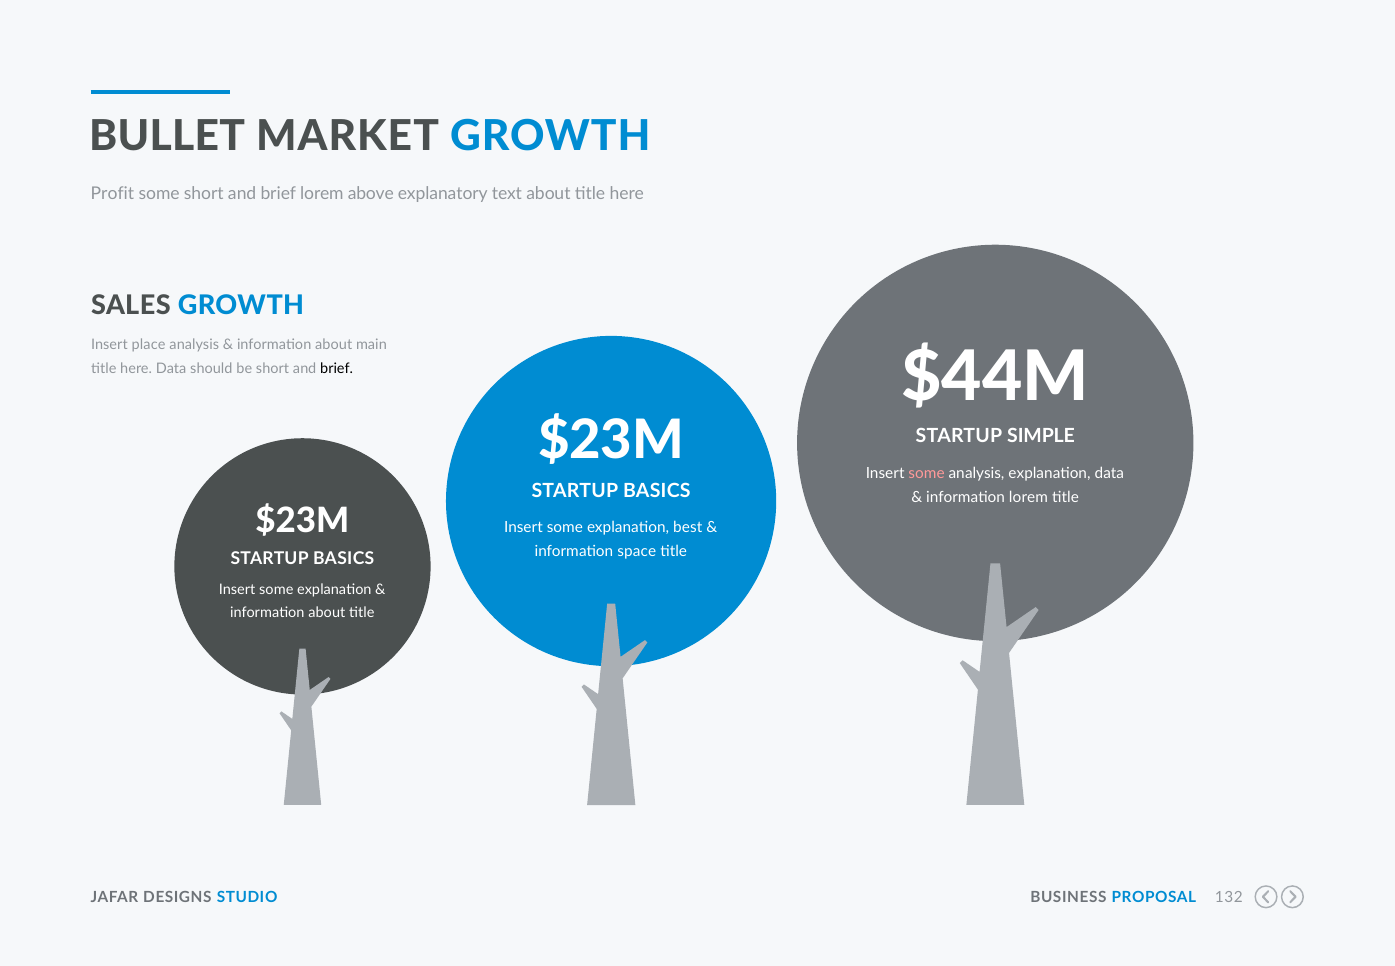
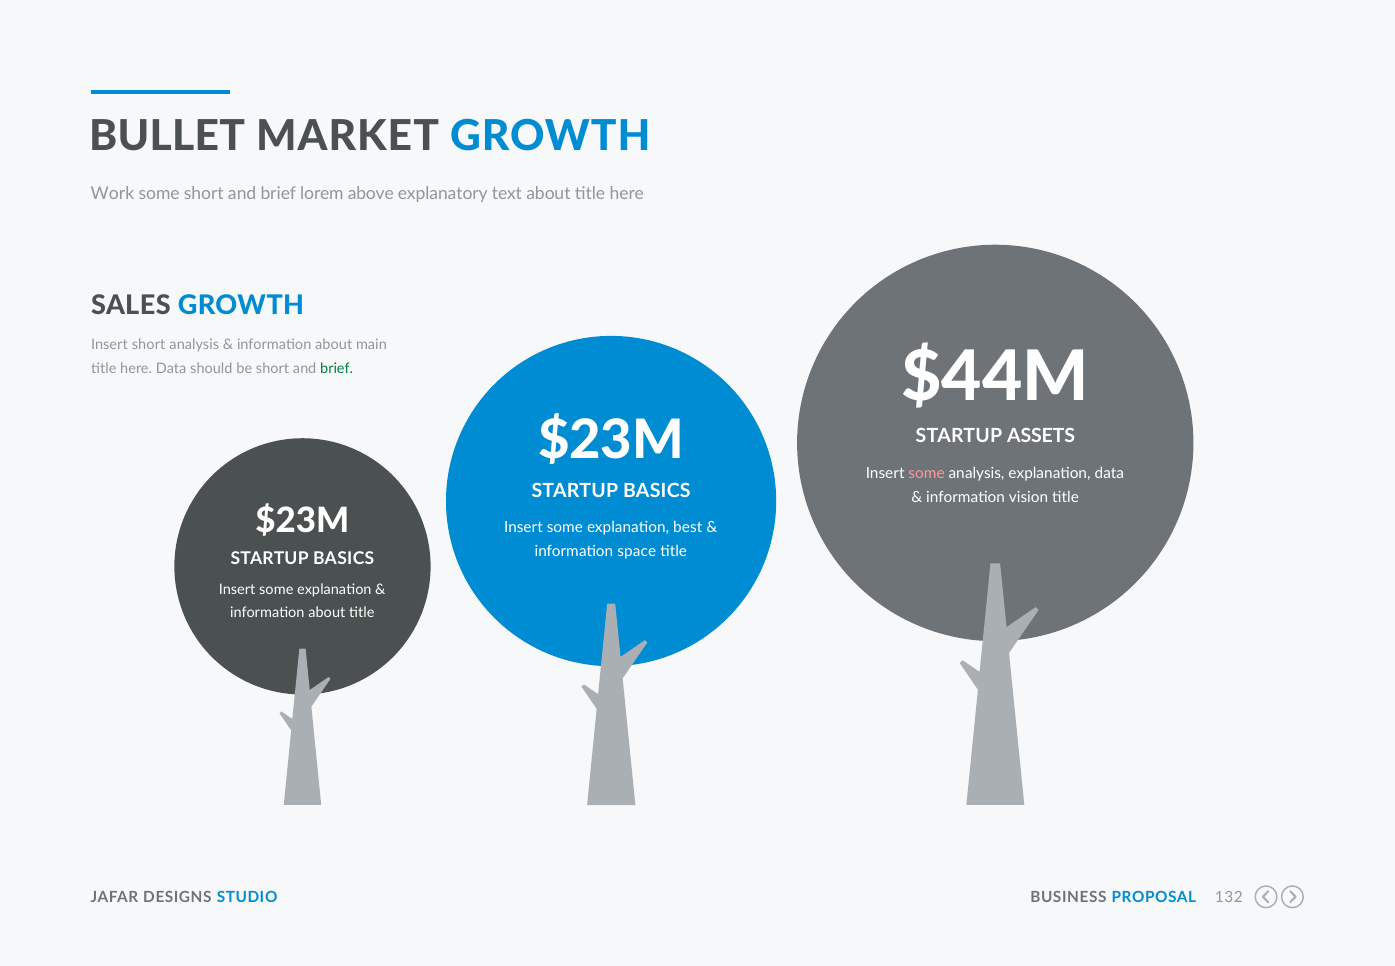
Profit: Profit -> Work (112, 194)
Insert place: place -> short (149, 344)
brief colour: black -> green (337, 368)
SIMPLE: SIMPLE -> ASSETS (1041, 436)
information lorem: lorem -> vision (1029, 497)
